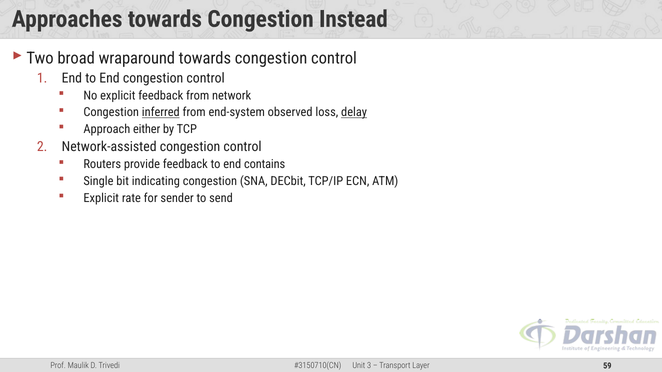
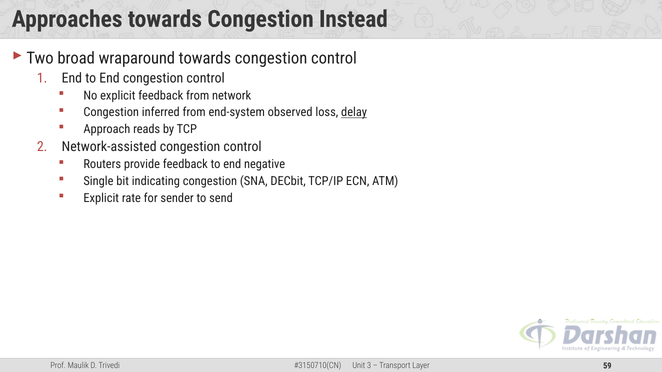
inferred underline: present -> none (161, 112)
either: either -> reads (147, 129)
contains: contains -> negative (265, 165)
